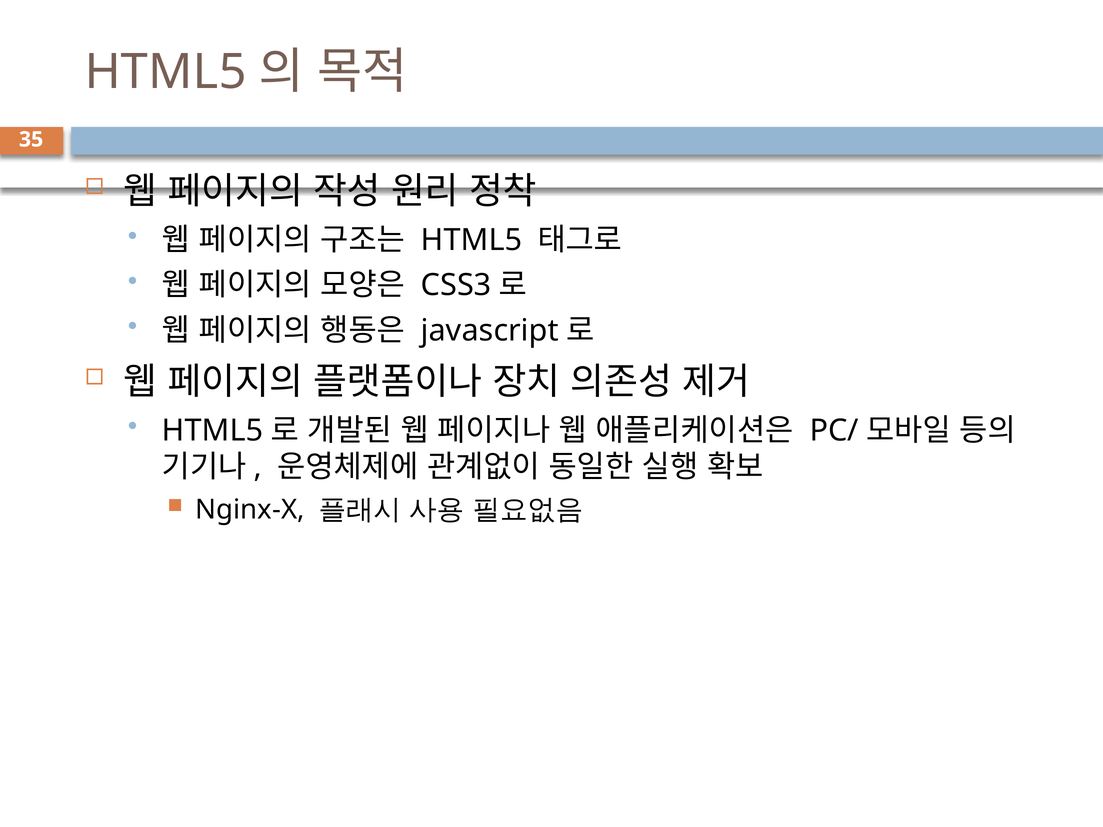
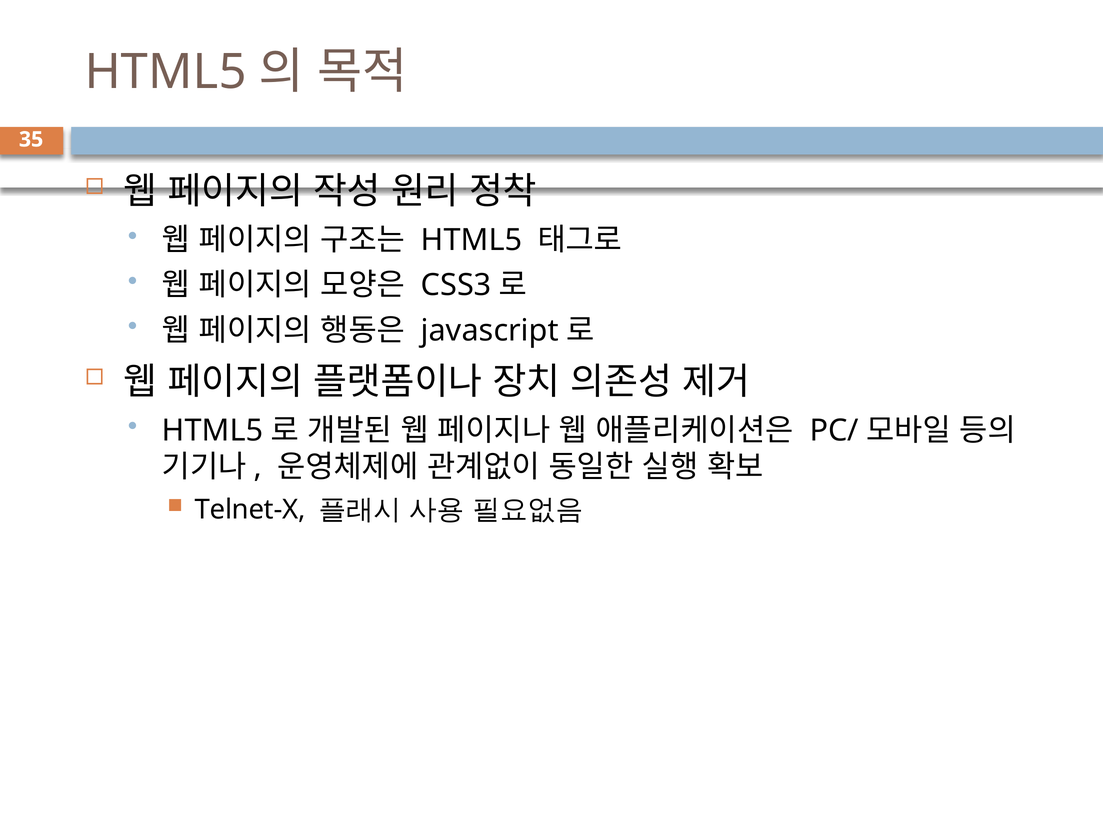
Nginx-X: Nginx-X -> Telnet-X (250, 510)
